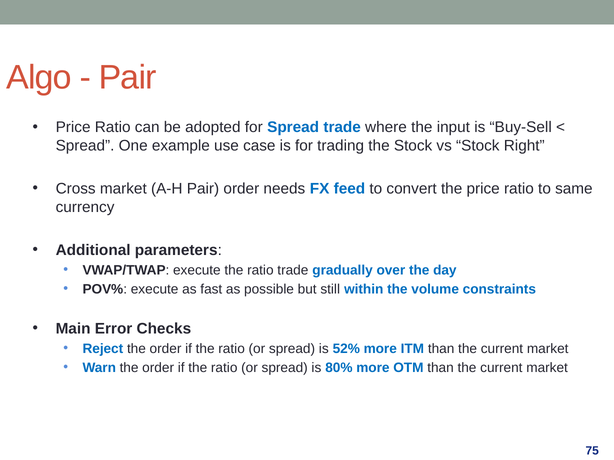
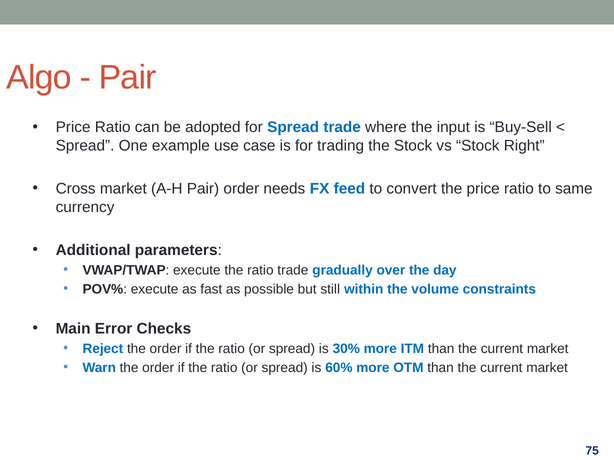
52%: 52% -> 30% (346, 349)
80%: 80% -> 60% (339, 368)
